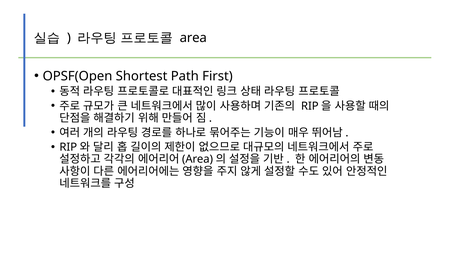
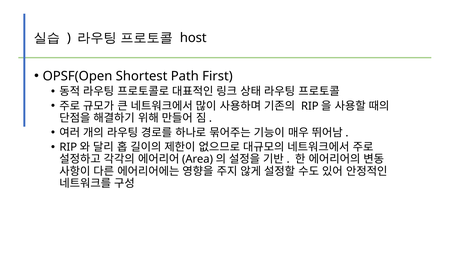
area: area -> host (193, 38)
